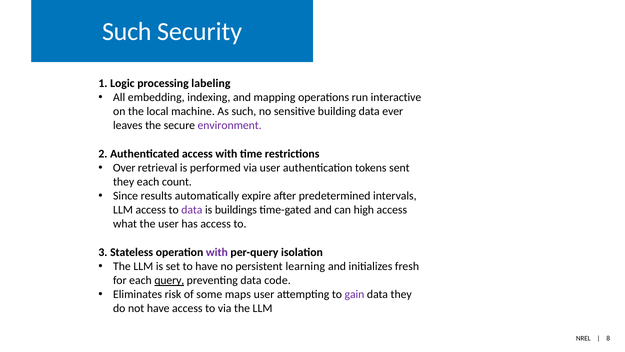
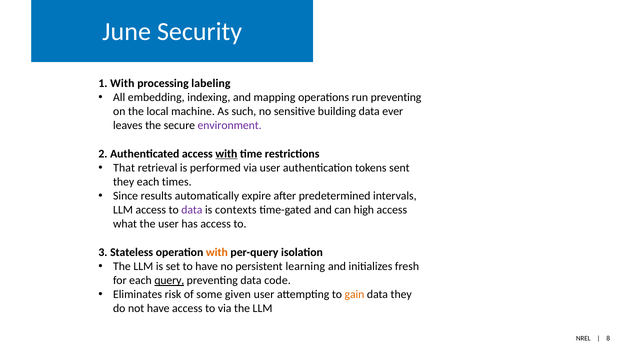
Such: Such -> June (127, 32)
1 Logic: Logic -> With (122, 83)
run interactive: interactive -> preventing (396, 97)
with underline: none -> present (226, 153)
Over: Over -> That (124, 168)
count: count -> times (177, 182)
buildings: buildings -> contexts (236, 210)
with colour: purple -> orange (217, 252)
maps: maps -> given (238, 294)
gain colour: purple -> orange (354, 294)
